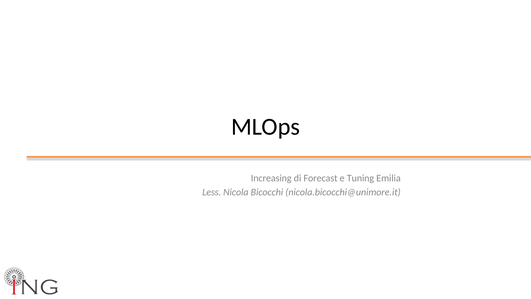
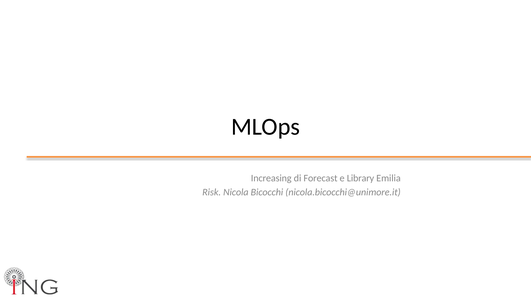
Tuning: Tuning -> Library (361, 178)
Less: Less -> Risk (212, 192)
